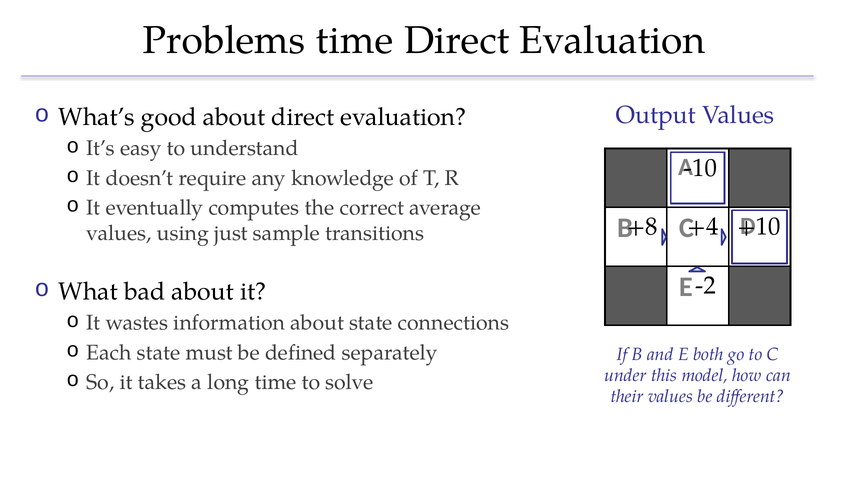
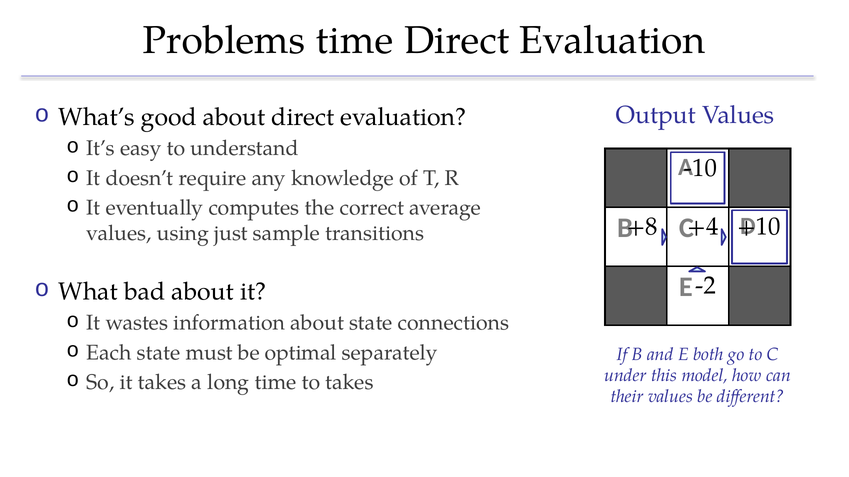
defined: defined -> optimal (301, 353)
to solve: solve -> takes (349, 383)
